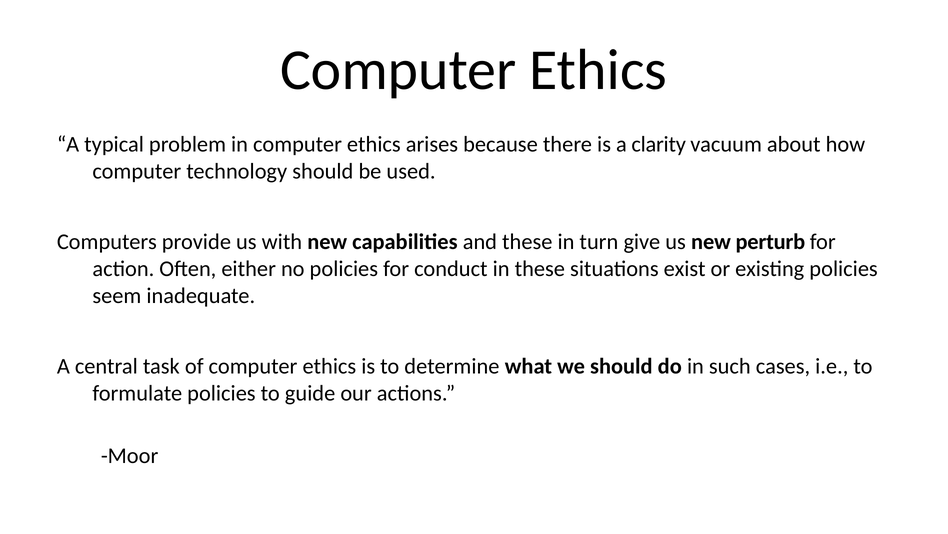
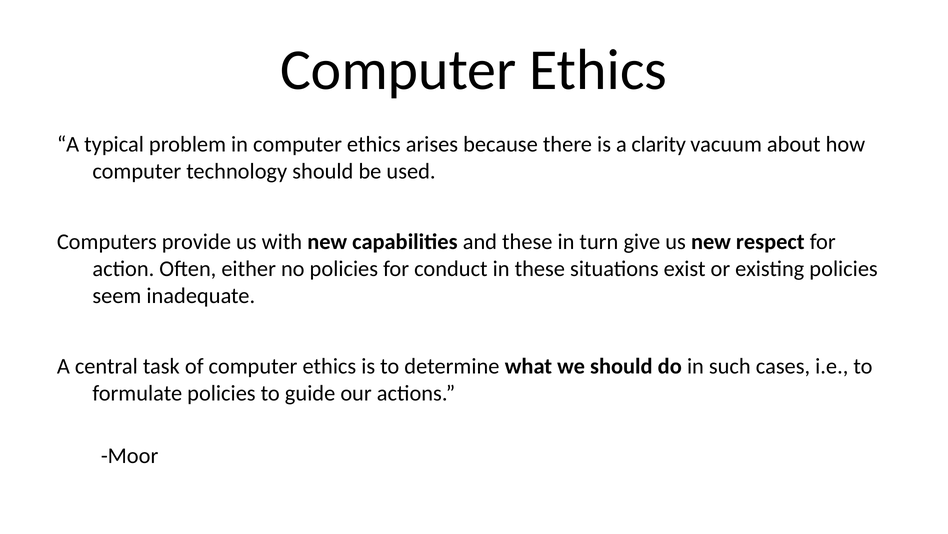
perturb: perturb -> respect (770, 242)
